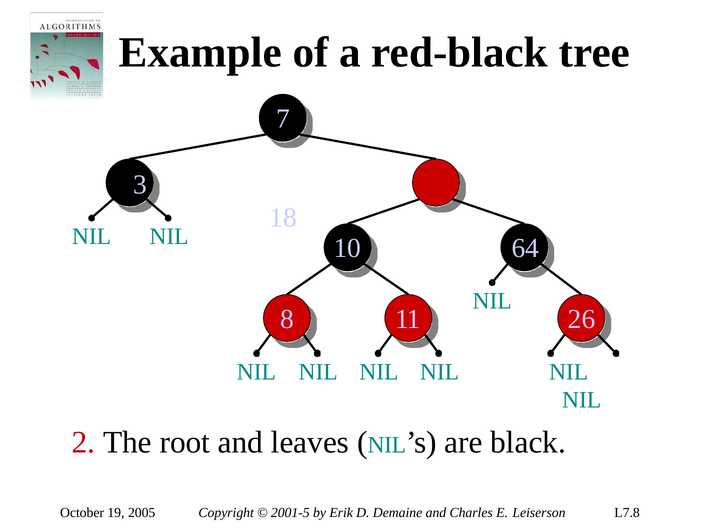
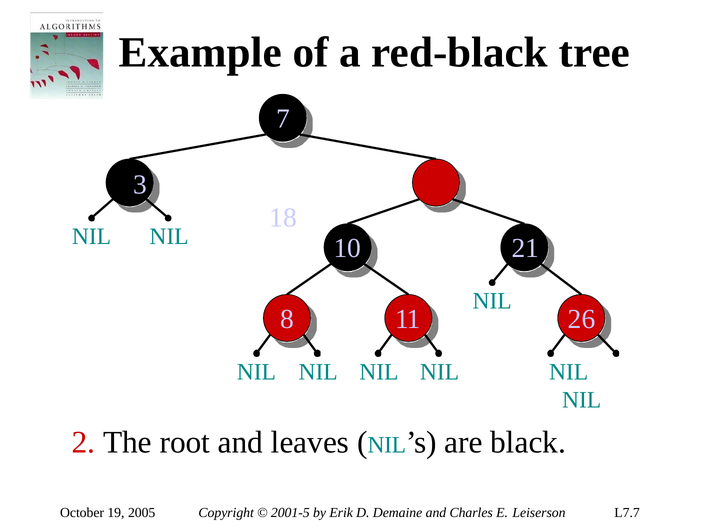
64: 64 -> 21 (525, 248)
L7.8: L7.8 -> L7.7 (627, 513)
